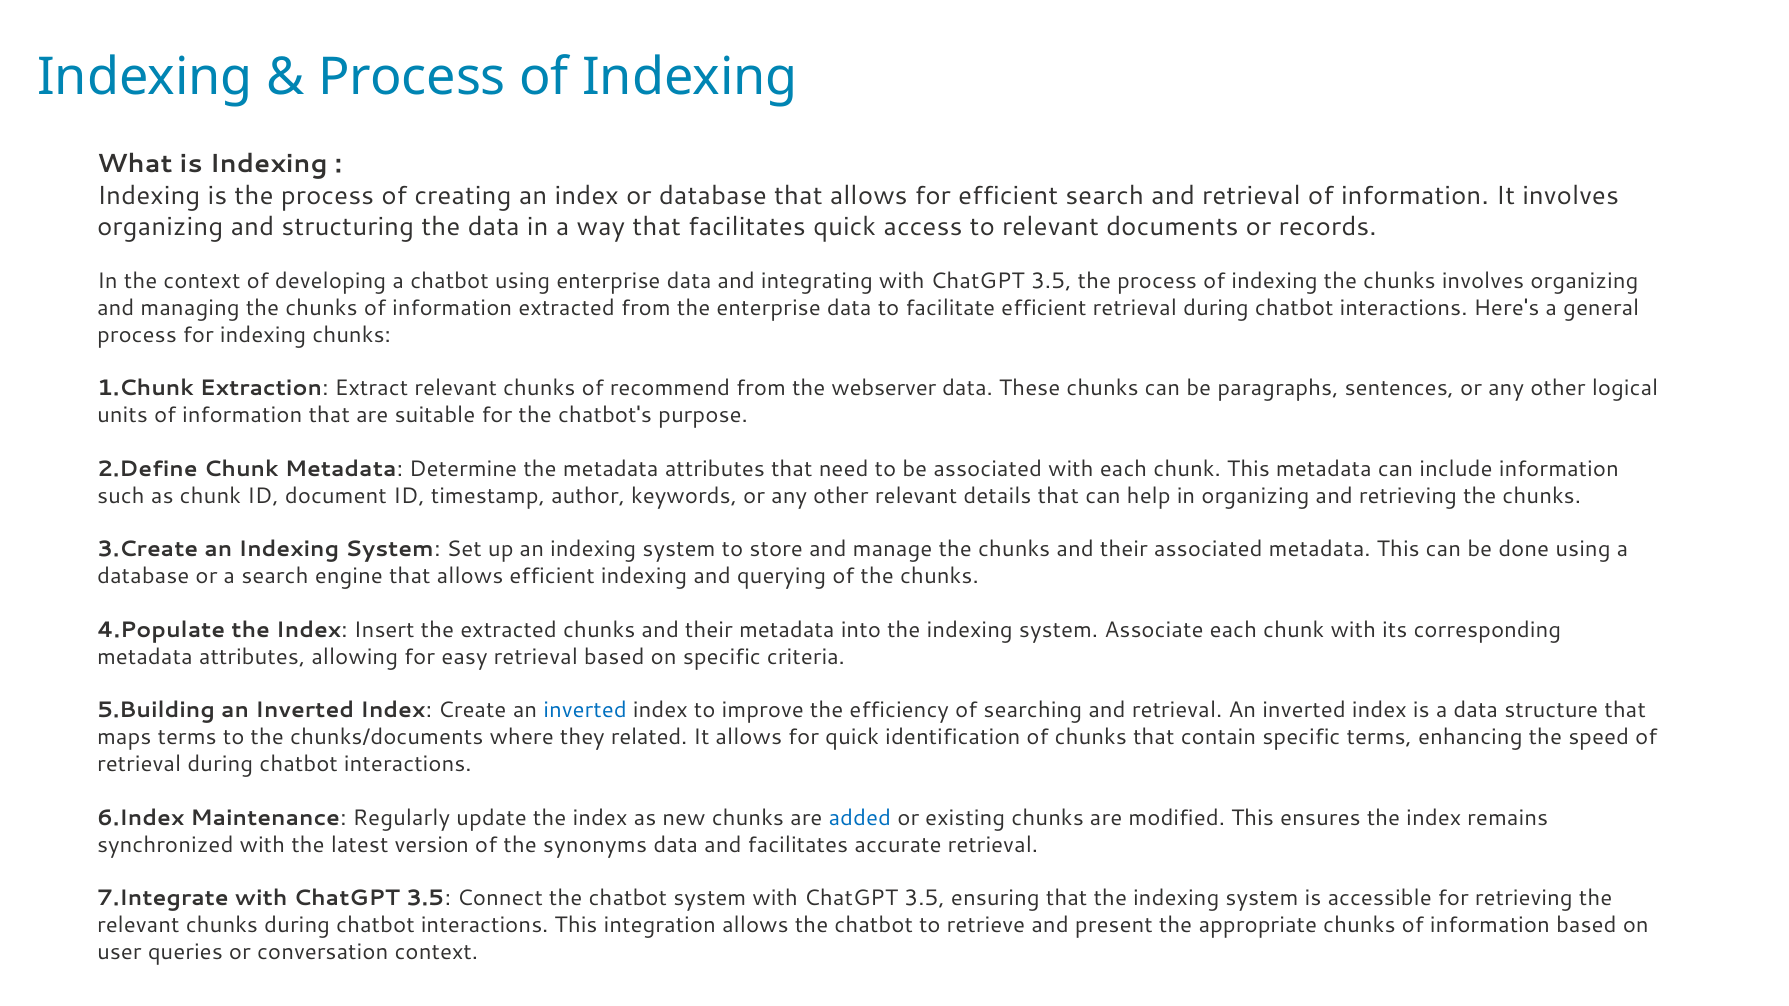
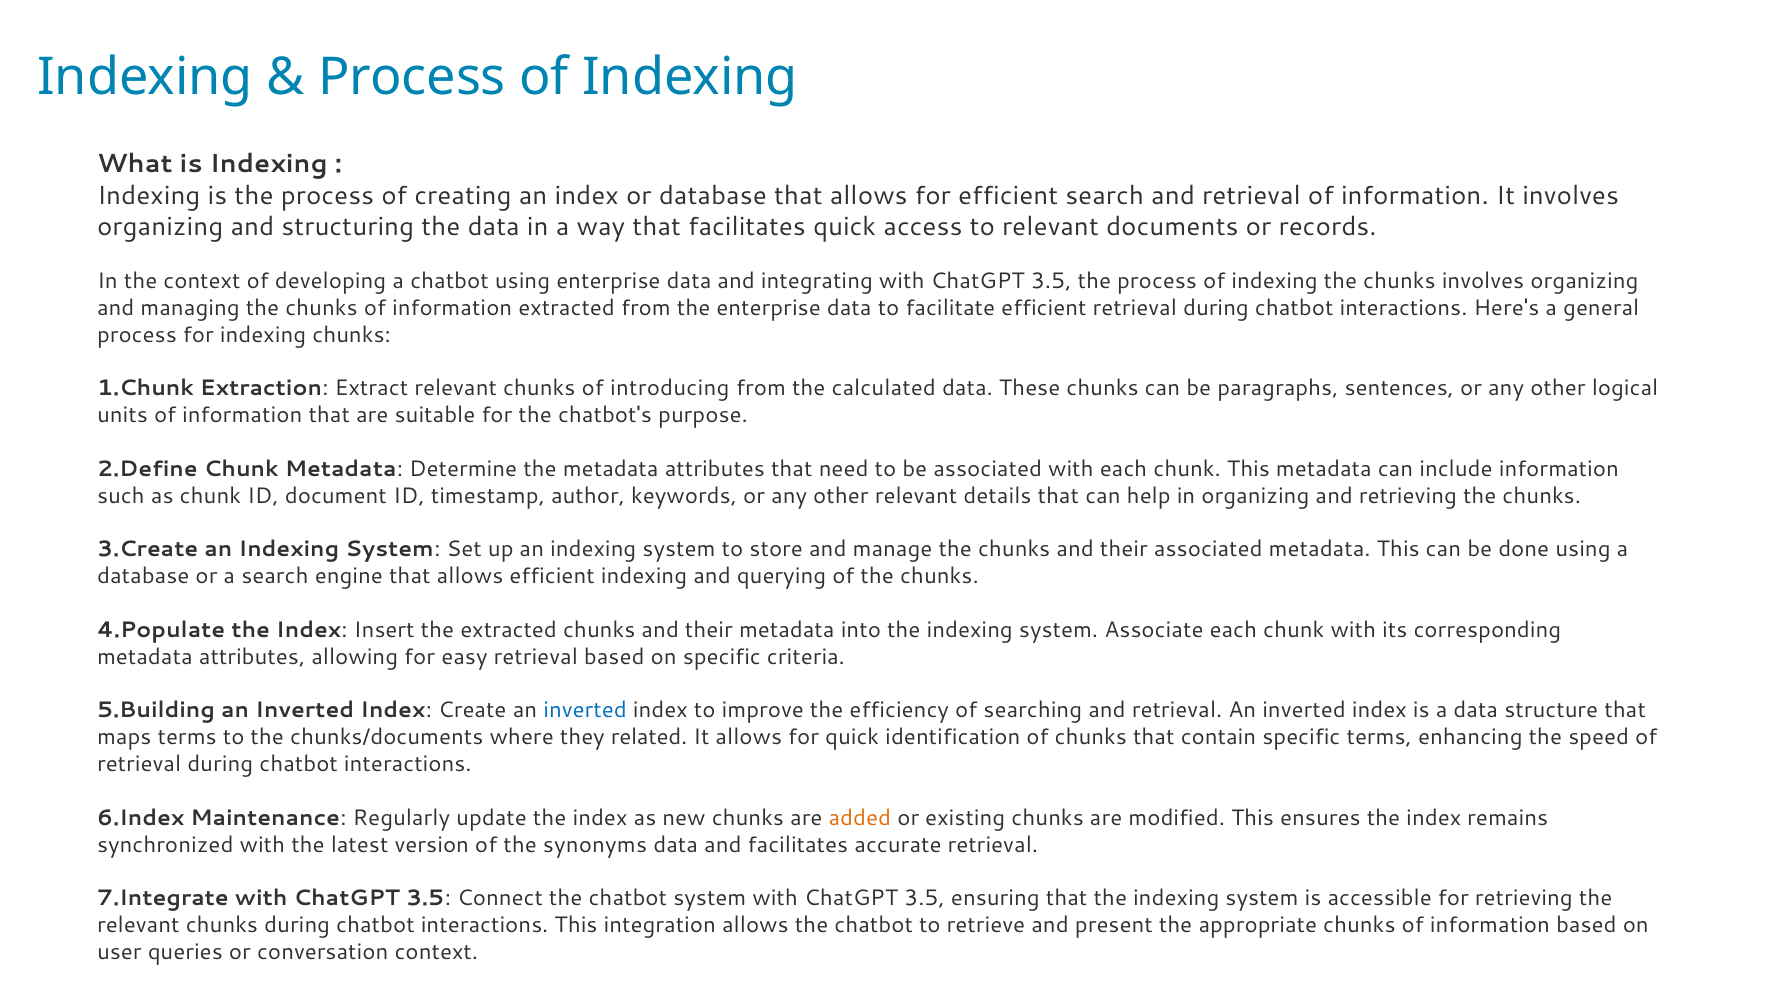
recommend: recommend -> introducing (670, 389)
webserver: webserver -> calculated (884, 389)
added colour: blue -> orange (860, 818)
